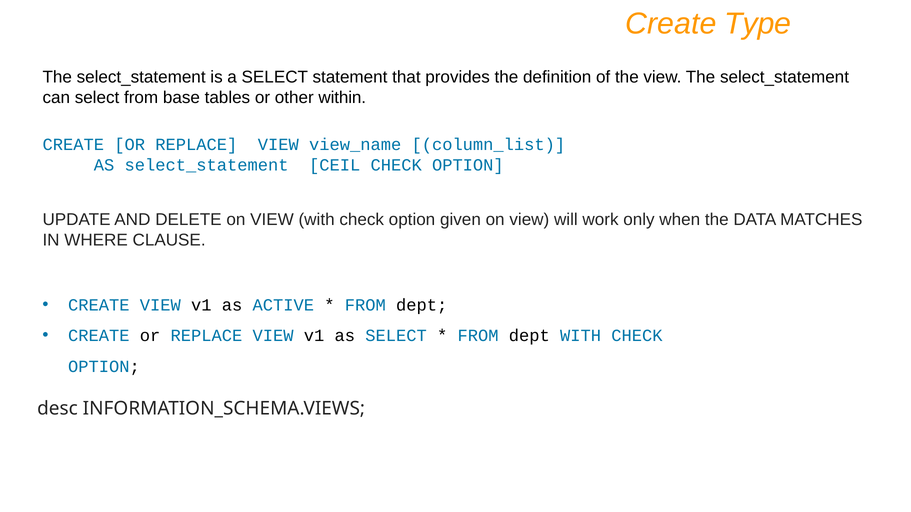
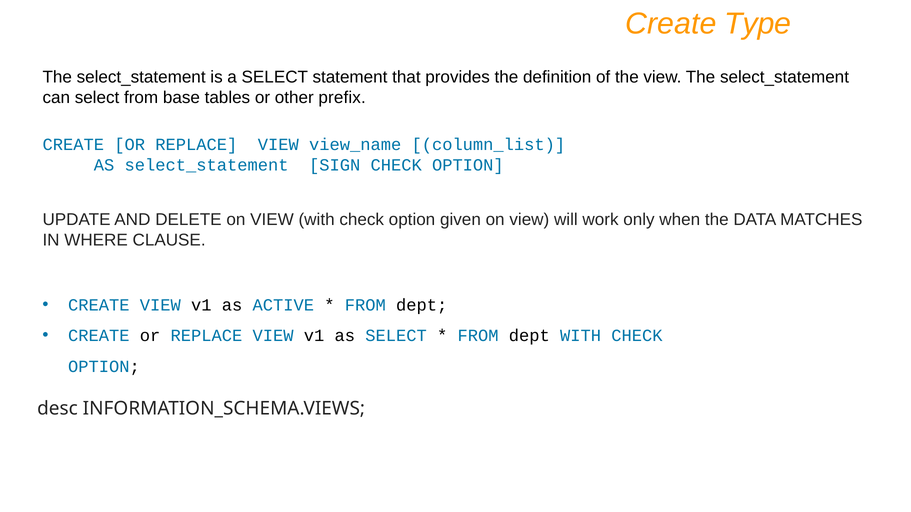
within: within -> prefix (342, 98)
CEIL: CEIL -> SIGN (335, 165)
